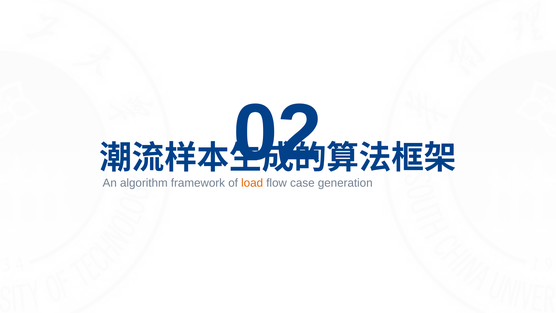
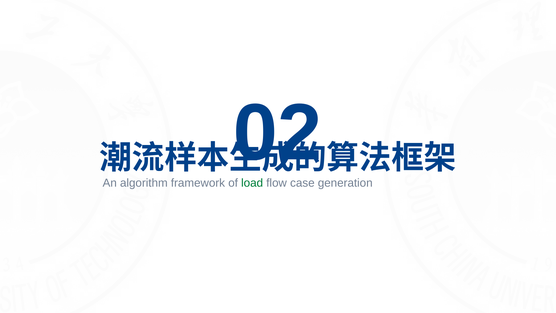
load colour: orange -> green (252, 183)
